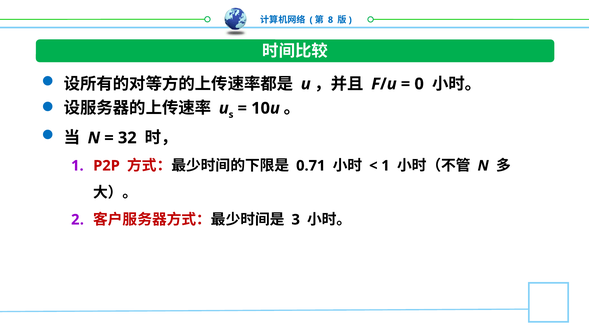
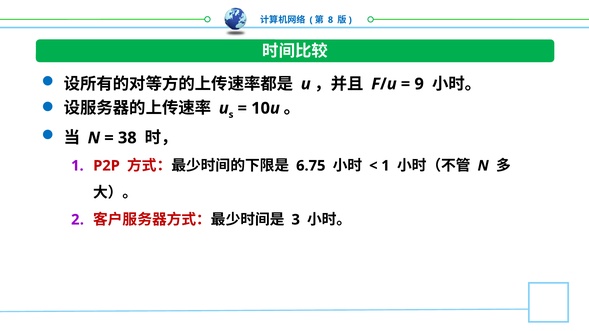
0: 0 -> 9 (419, 84)
32: 32 -> 38 (127, 138)
0.71: 0.71 -> 6.75 (311, 166)
